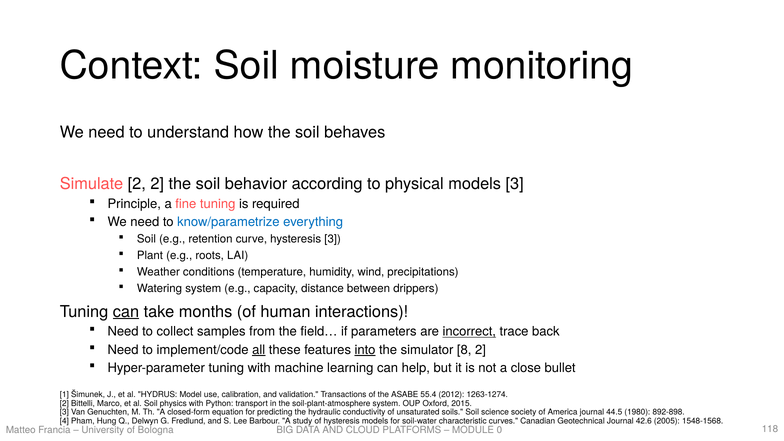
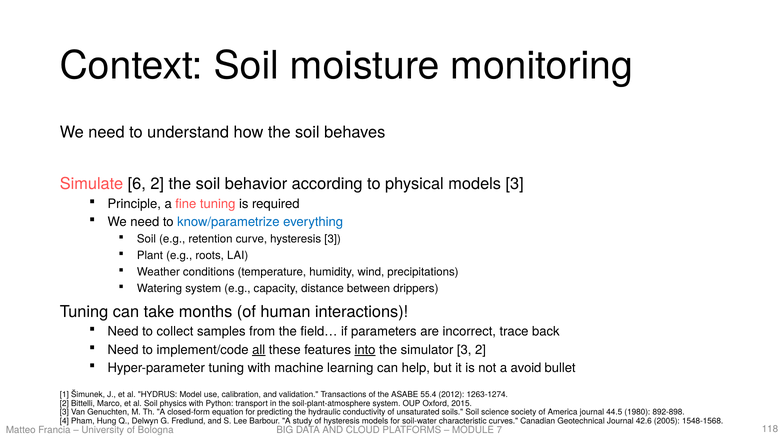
Simulate 2: 2 -> 6 (137, 184)
can underline: present -> none (126, 312)
incorrect underline: present -> none (469, 332)
simulator 8: 8 -> 3 (464, 350)
close: close -> avoid (526, 368)
0: 0 -> 7 (499, 430)
